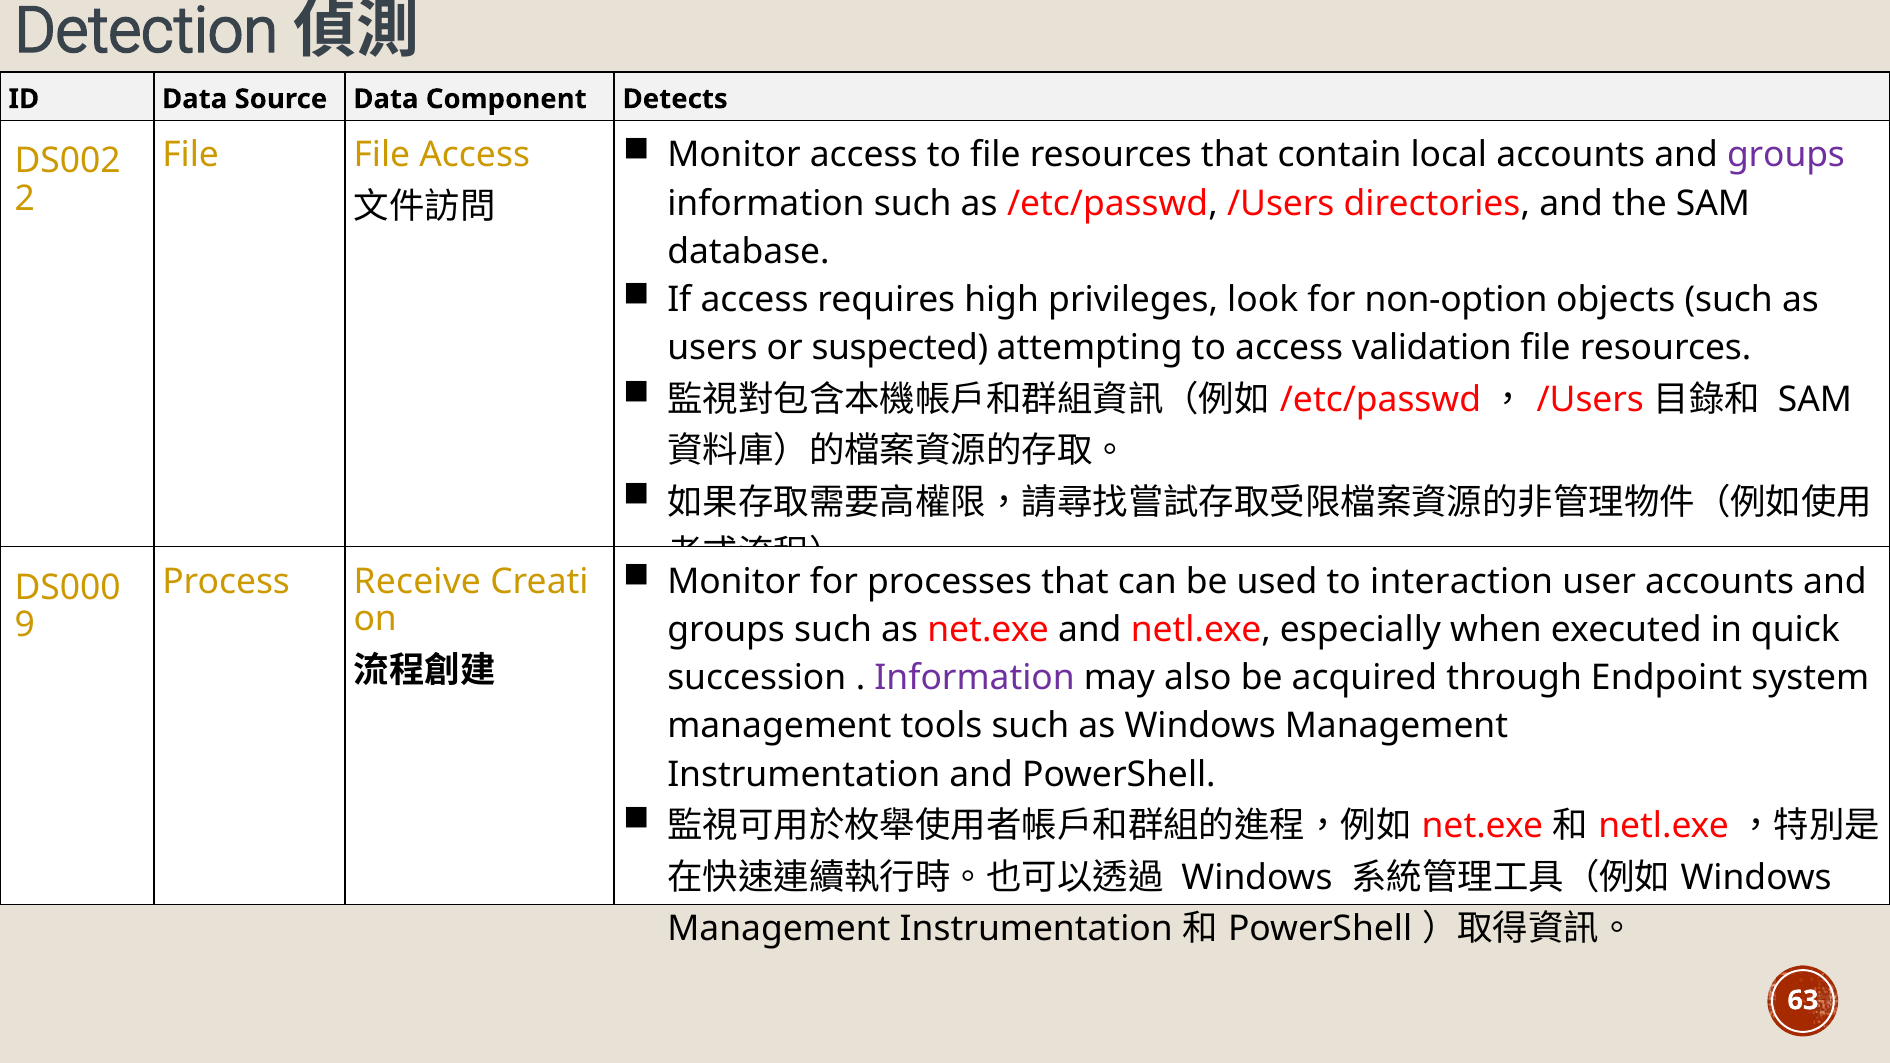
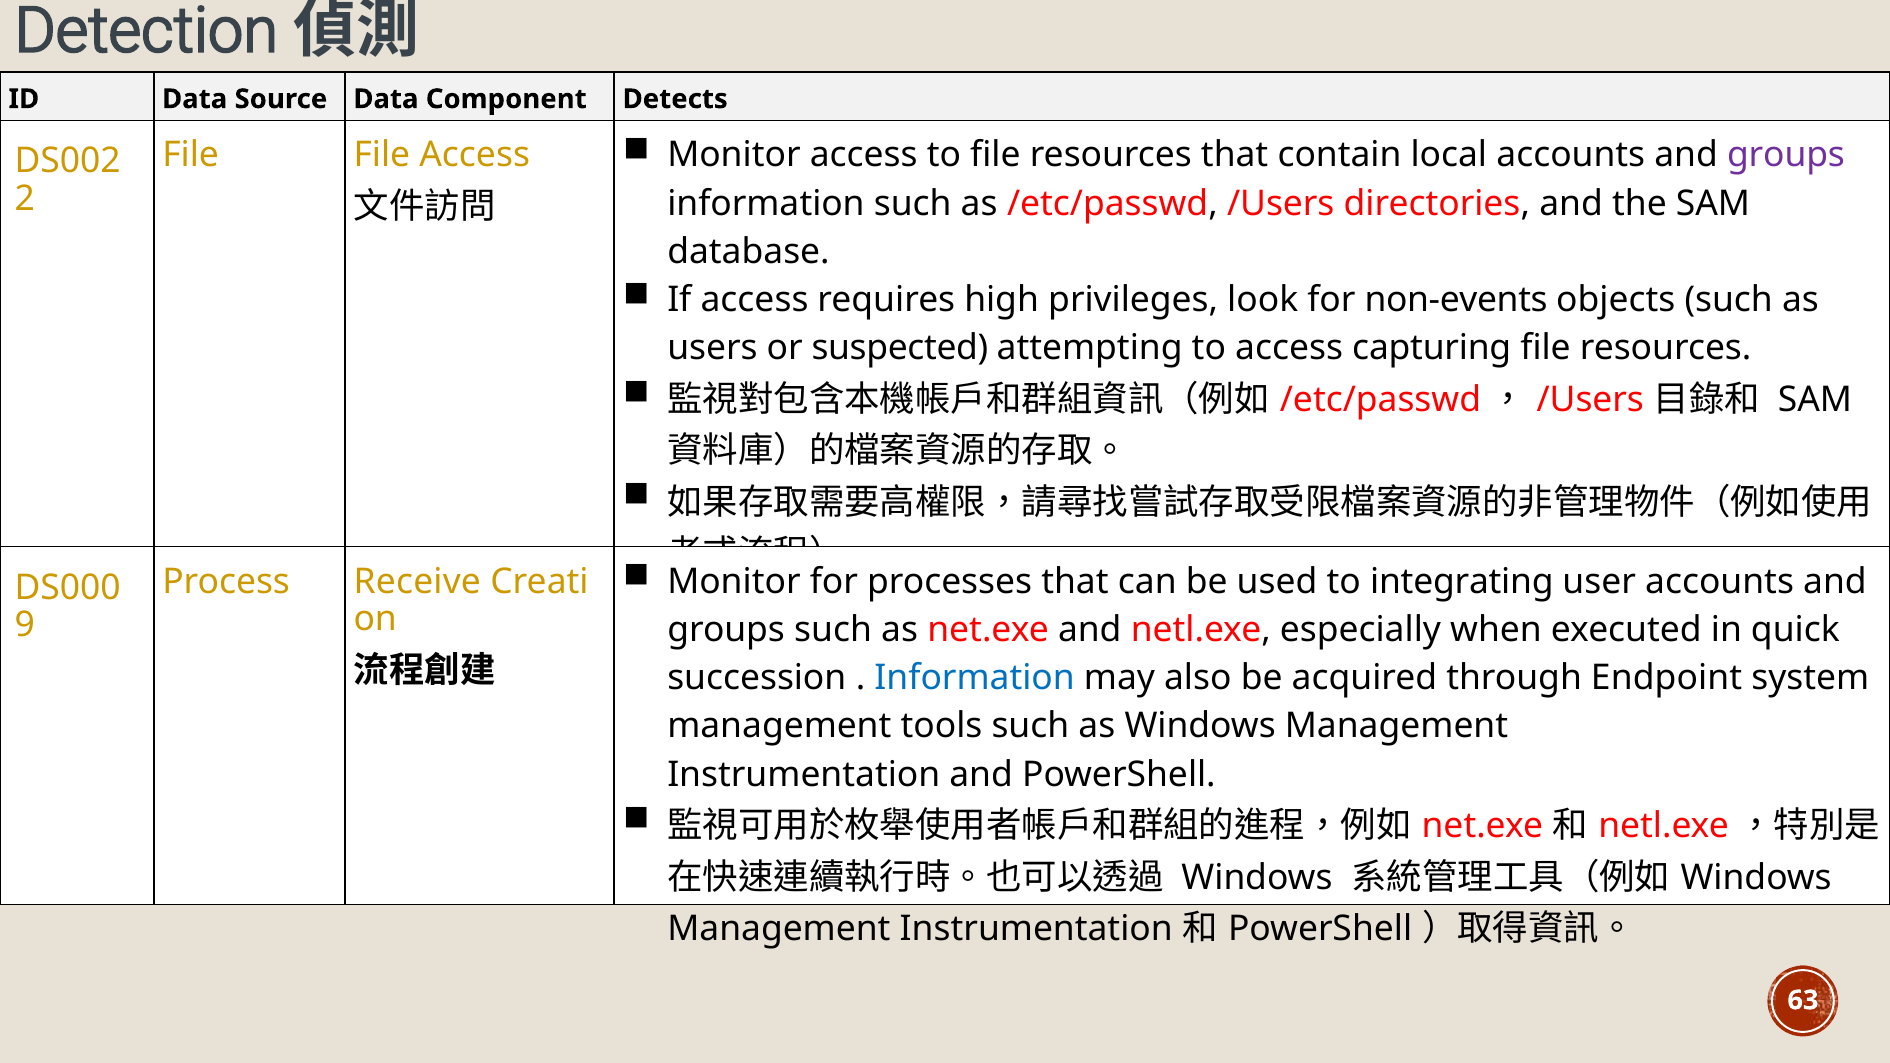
non-option: non-option -> non-events (1456, 300)
validation: validation -> capturing (1432, 348)
interaction: interaction -> integrating (1462, 582)
Information colour: purple -> blue (975, 678)
